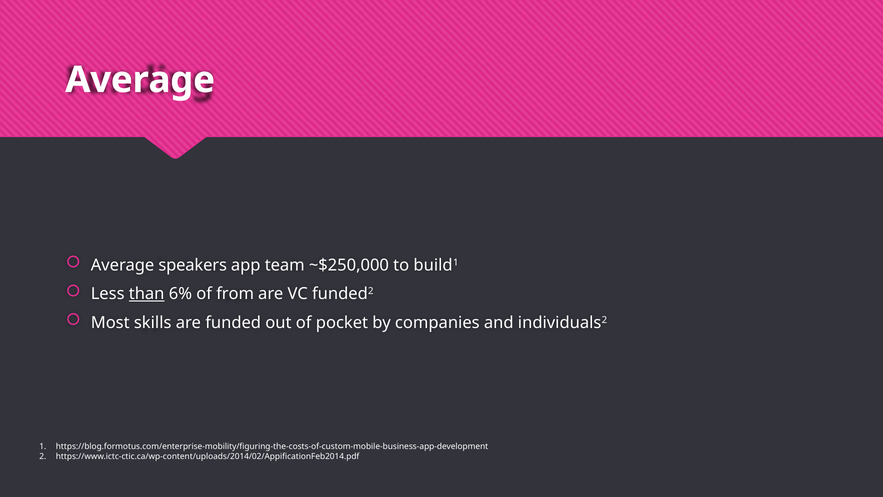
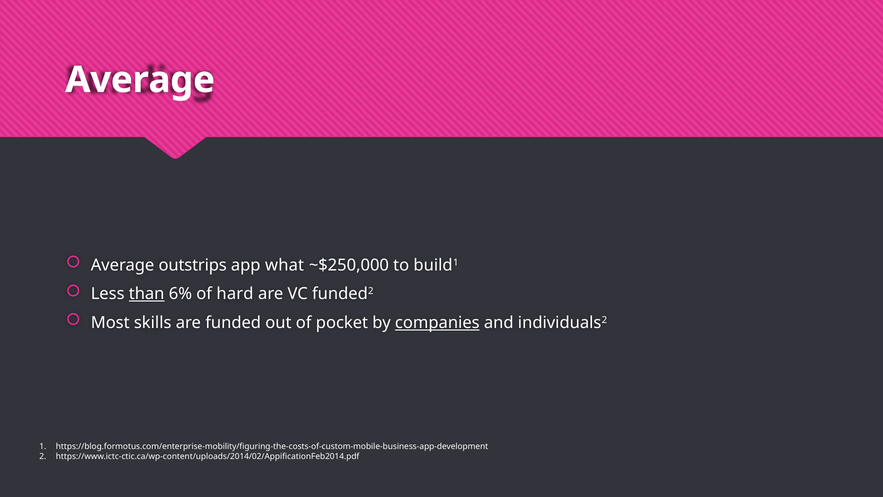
speakers: speakers -> outstrips (193, 265)
team: team -> what (285, 265)
from: from -> hard (235, 294)
companies underline: none -> present (437, 322)
